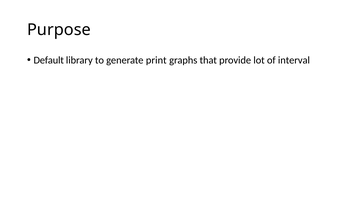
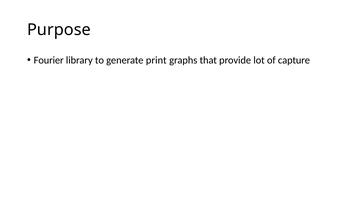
Default: Default -> Fourier (49, 60)
interval: interval -> capture (294, 60)
